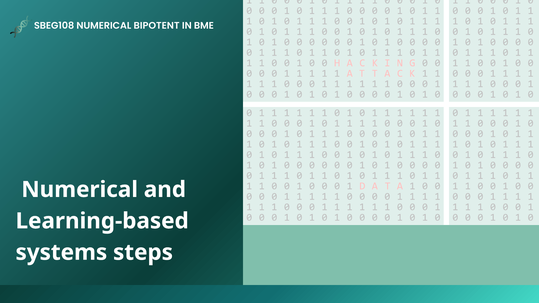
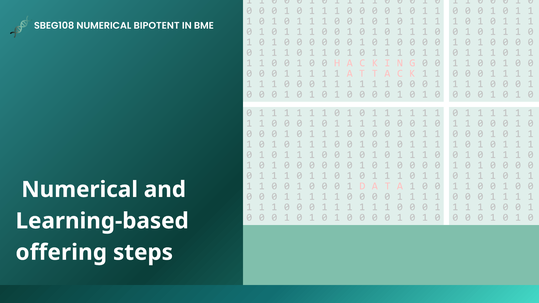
systems: systems -> offering (61, 253)
